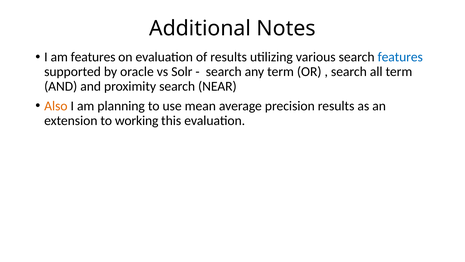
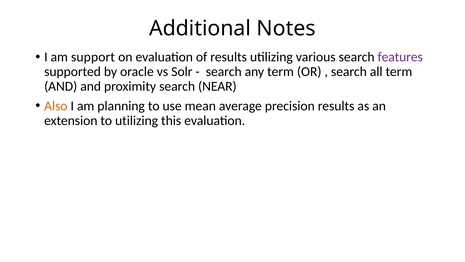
am features: features -> support (93, 57)
features colour: blue -> purple (400, 57)
to working: working -> utilizing (137, 120)
